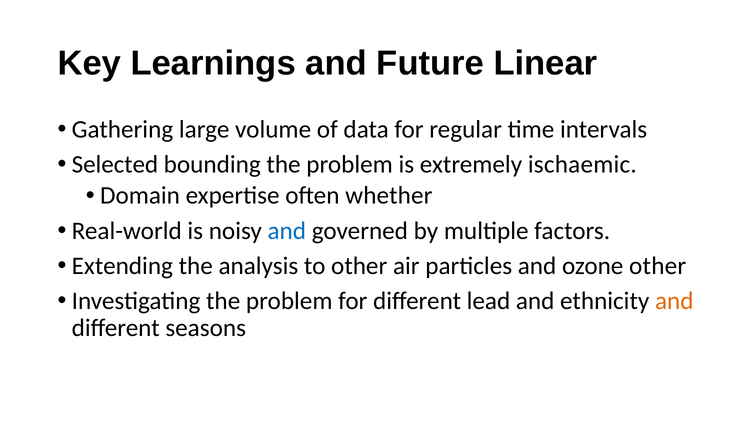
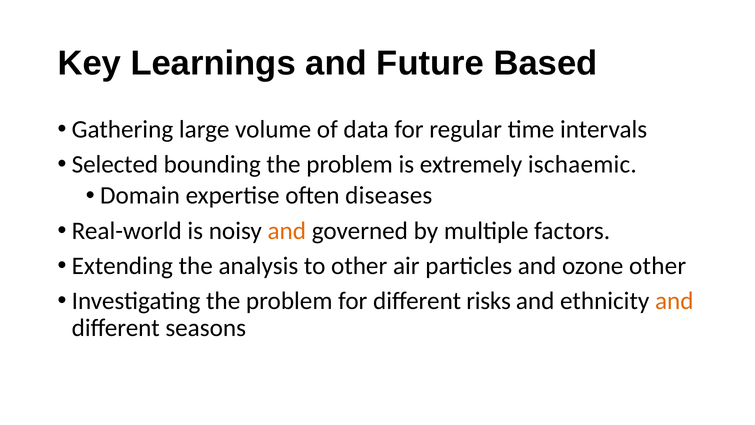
Linear: Linear -> Based (546, 63)
whether: whether -> diseases (389, 196)
and colour: blue -> orange (287, 231)
lead: lead -> risks (489, 301)
